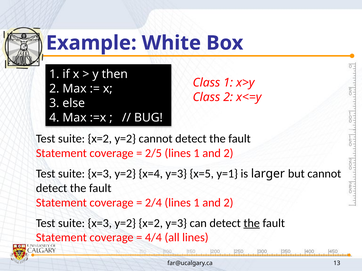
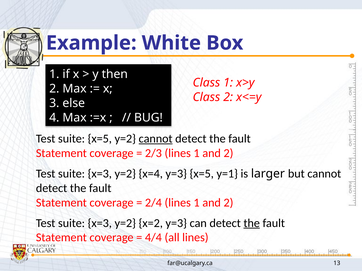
suite x=2: x=2 -> x=5 (100, 139)
cannot underline: none -> present (156, 139)
2/5: 2/5 -> 2/3 (153, 153)
